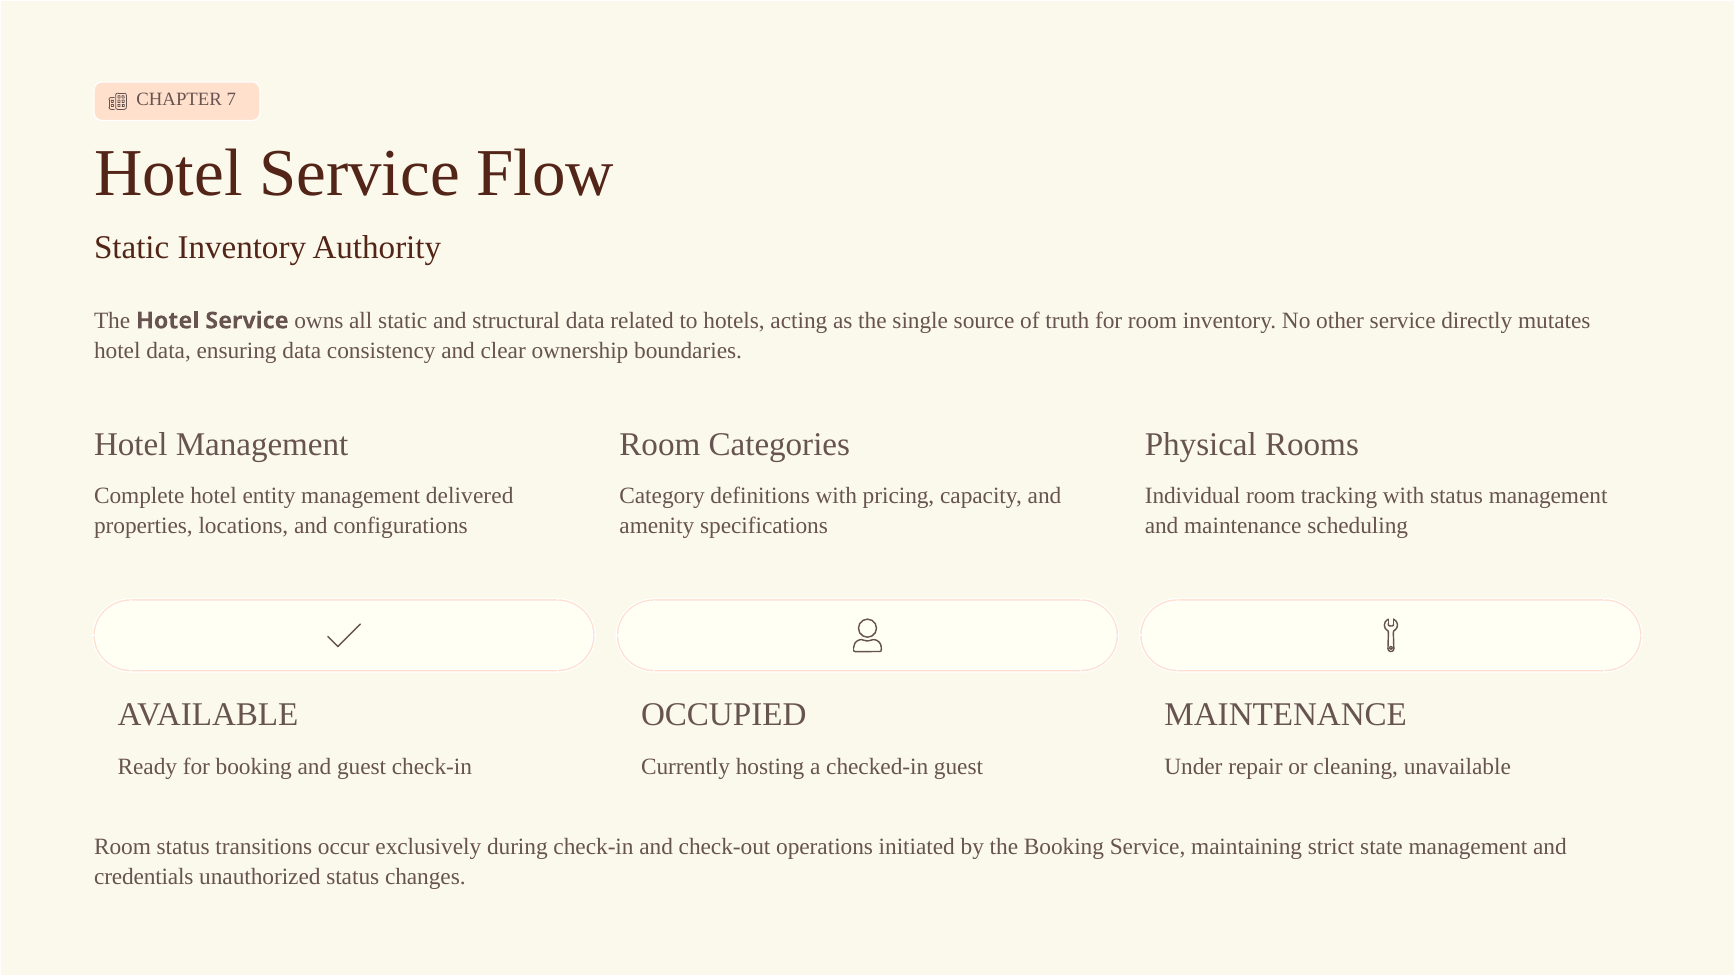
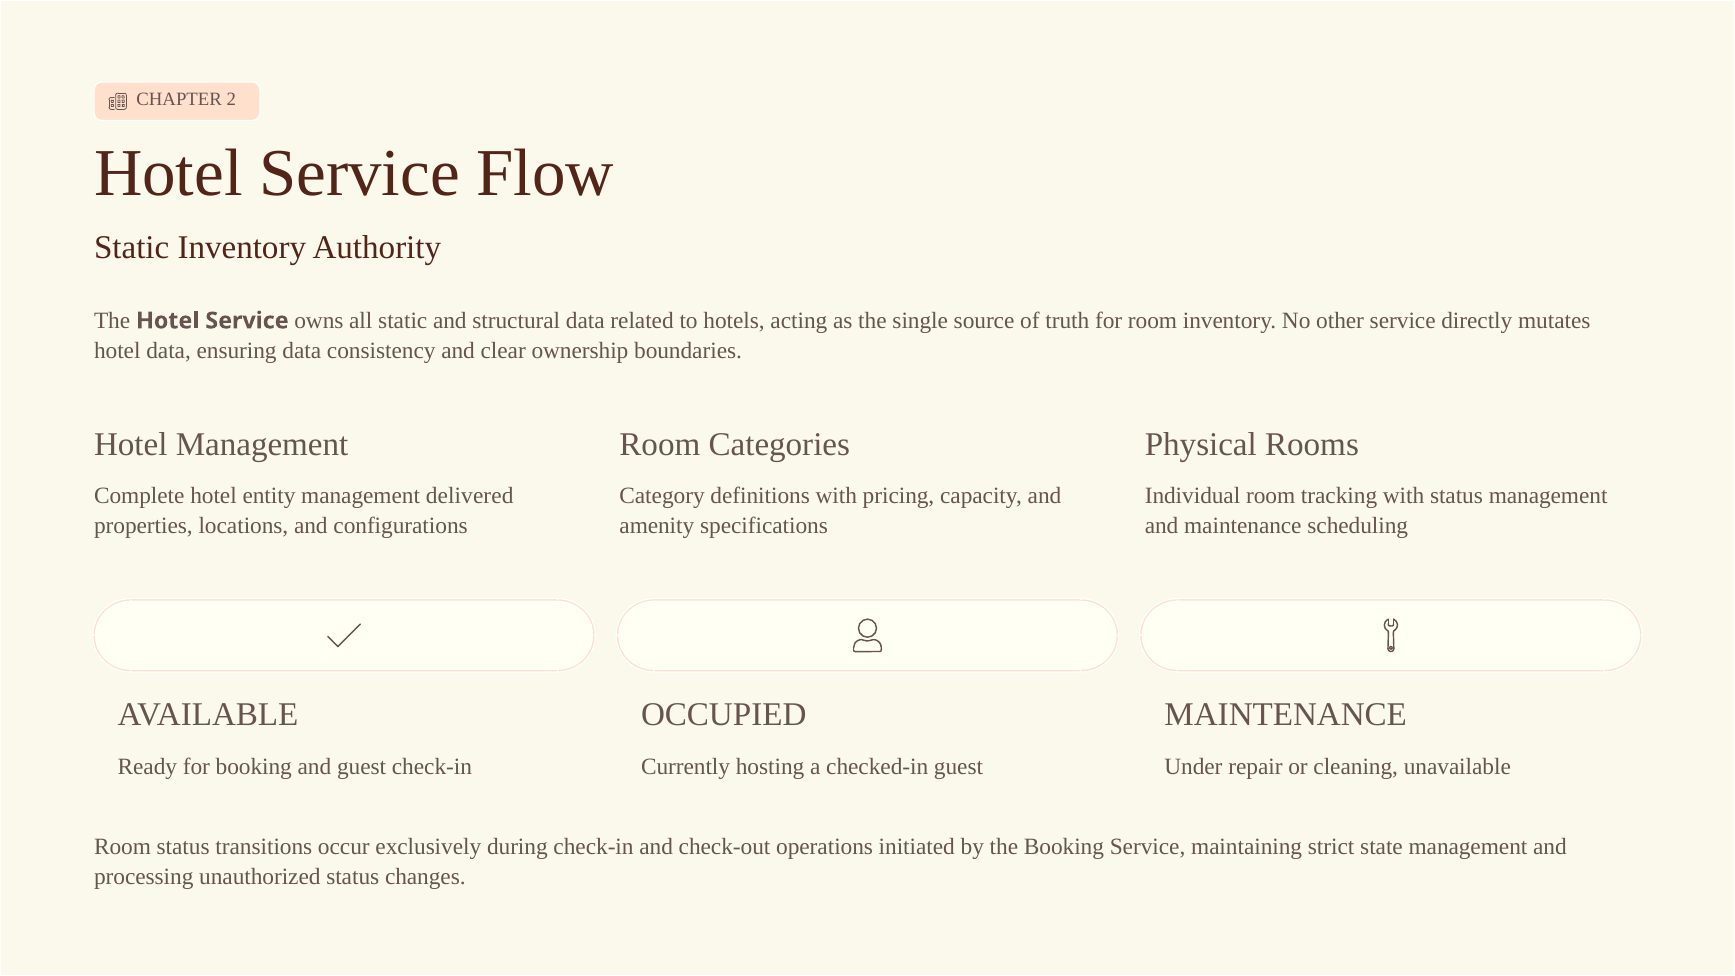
7: 7 -> 2 (231, 100)
credentials: credentials -> processing (144, 877)
